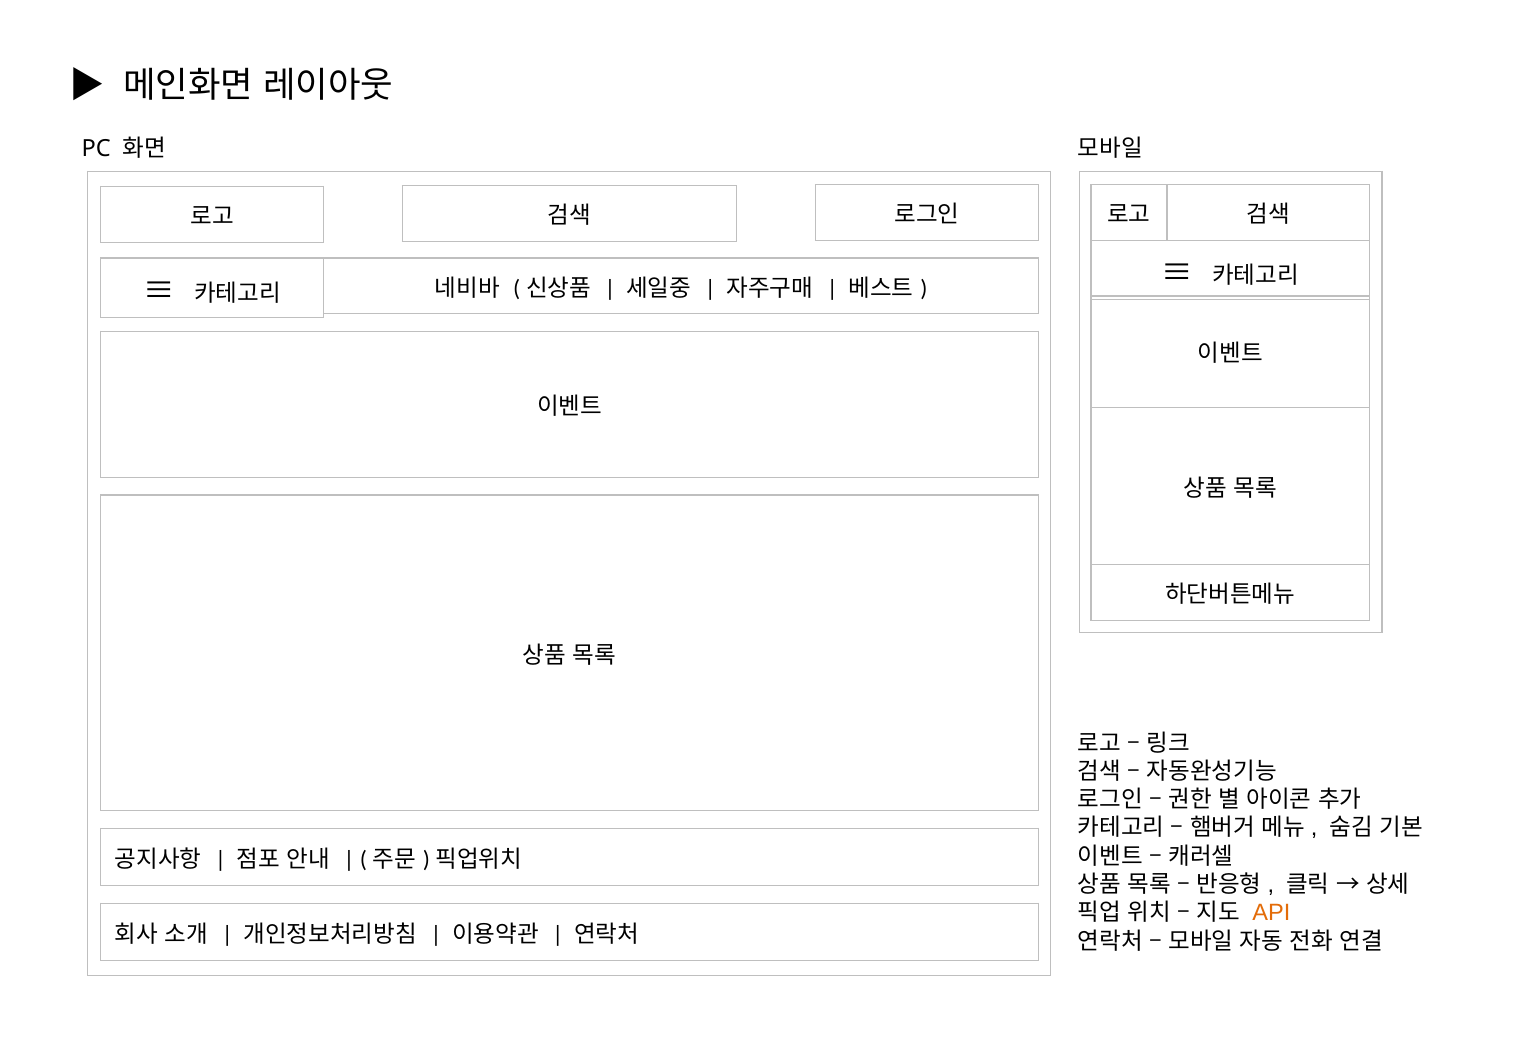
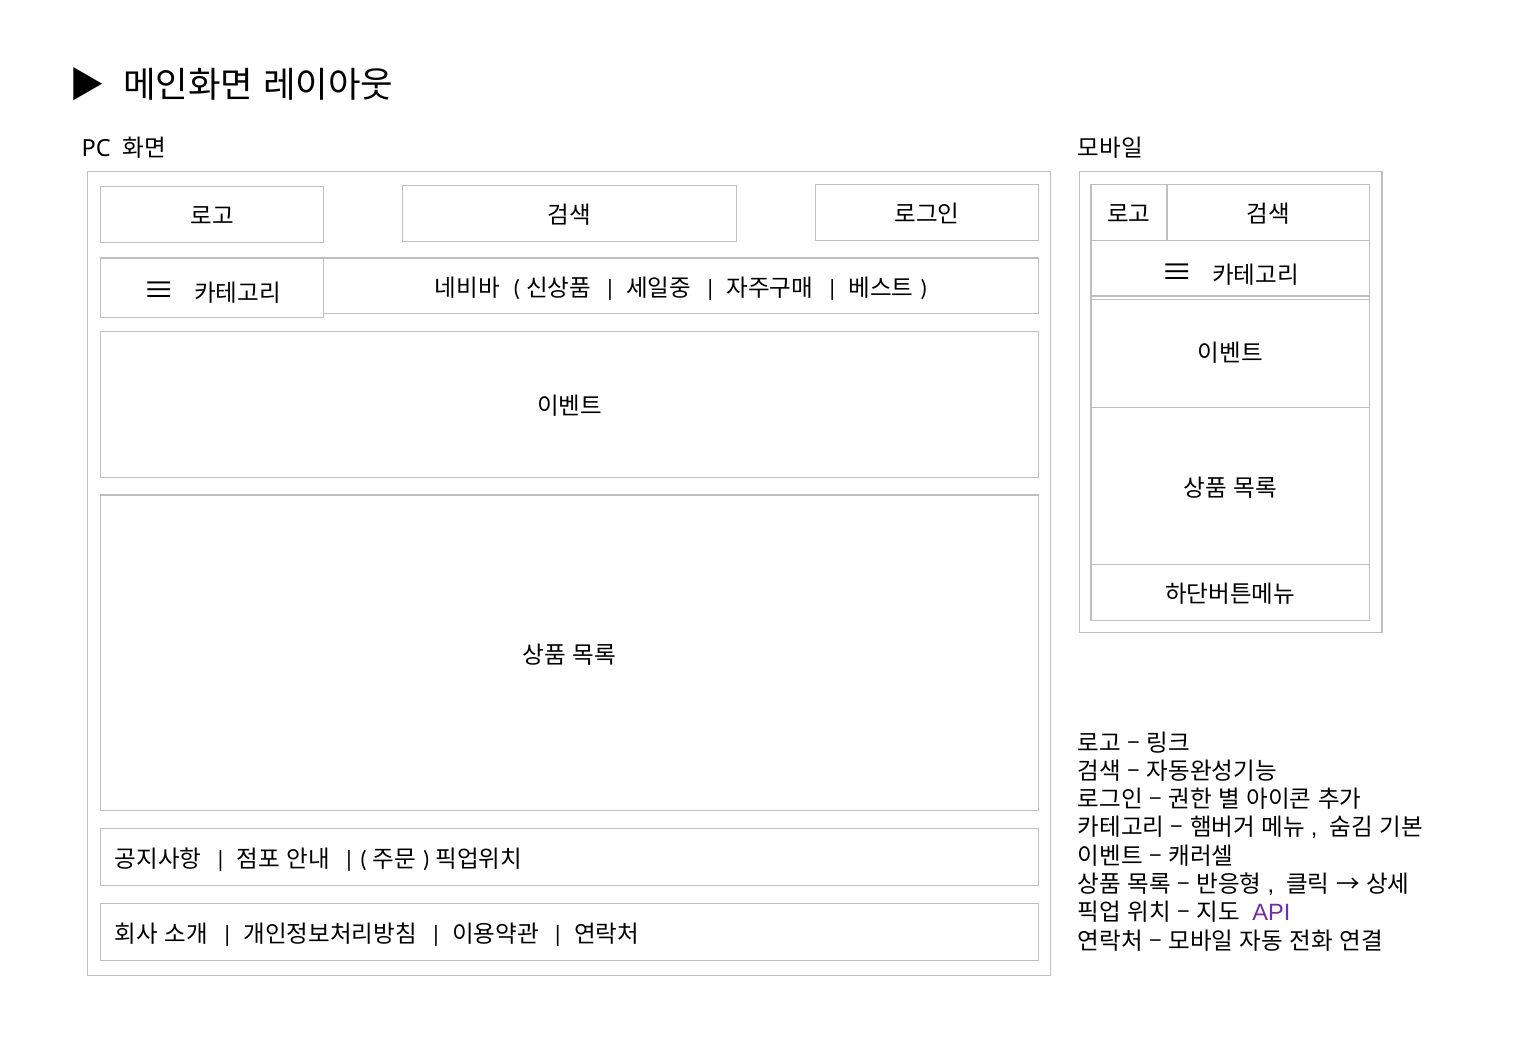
API colour: orange -> purple (1271, 913)
